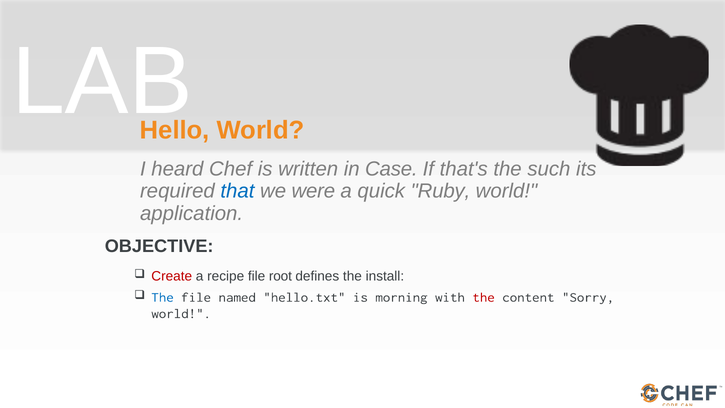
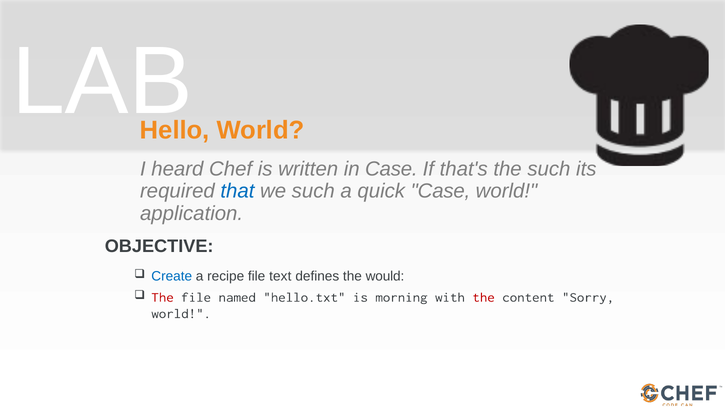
we were: were -> such (313, 191)
quick Ruby: Ruby -> Case (440, 191)
Create colour: red -> blue (172, 276)
root: root -> text (280, 276)
install: install -> would (385, 276)
The colour: blue -> red (163, 297)
